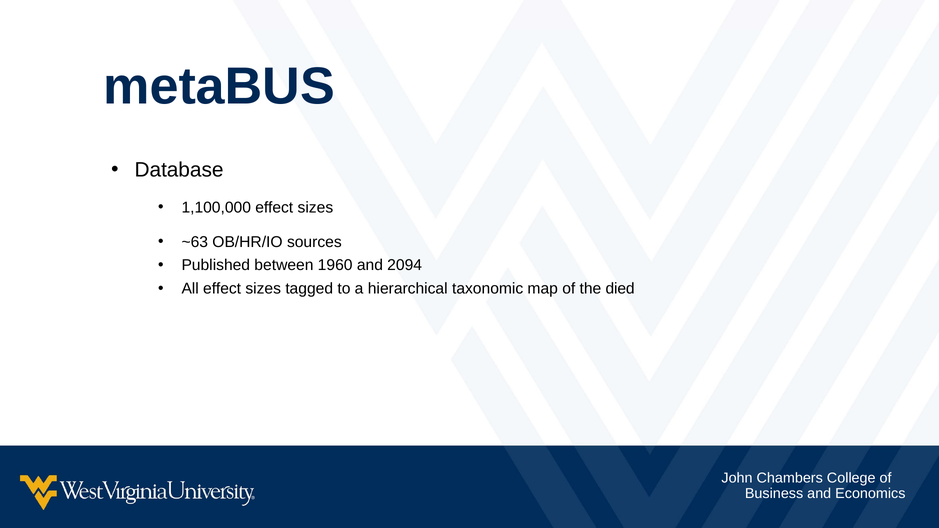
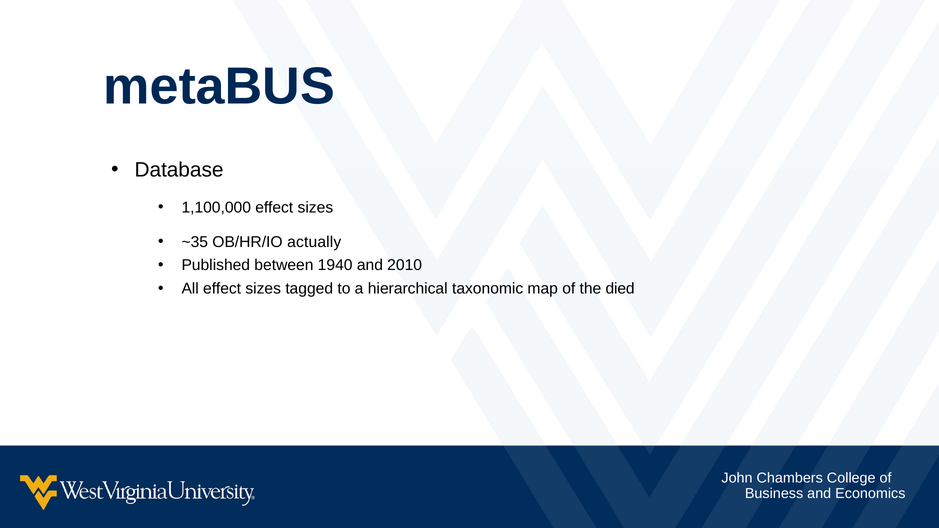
~63: ~63 -> ~35 (195, 242)
sources: sources -> actually (314, 242)
1960: 1960 -> 1940 (335, 265)
2094: 2094 -> 2010 (405, 265)
